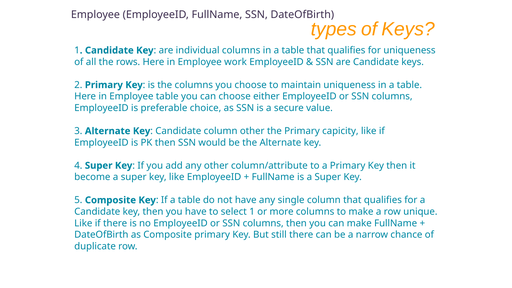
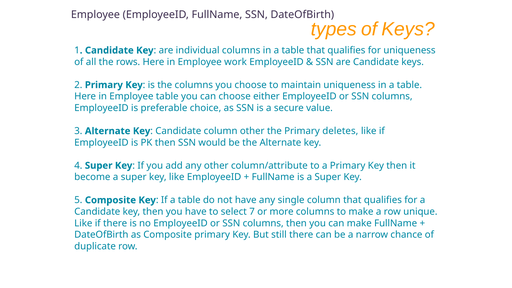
capicity: capicity -> deletes (340, 131)
select 1: 1 -> 7 (252, 212)
